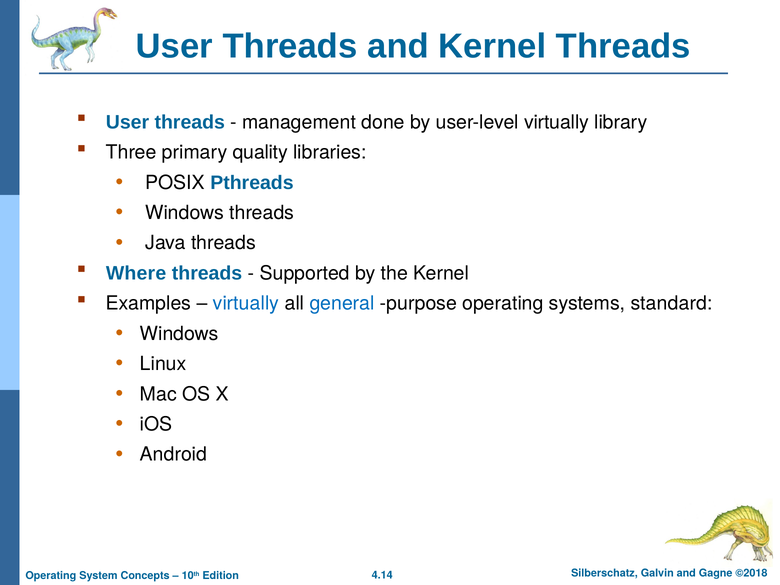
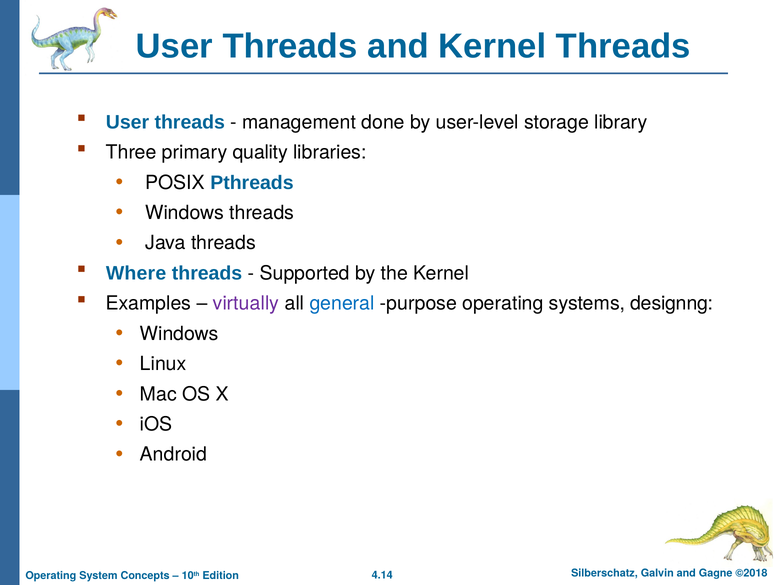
user-level virtually: virtually -> storage (556, 122)
virtually colour: blue -> purple (246, 303)
standard: standard -> designng (672, 303)
